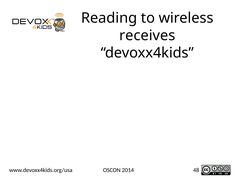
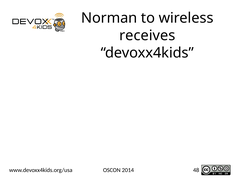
Reading: Reading -> Norman (109, 18)
